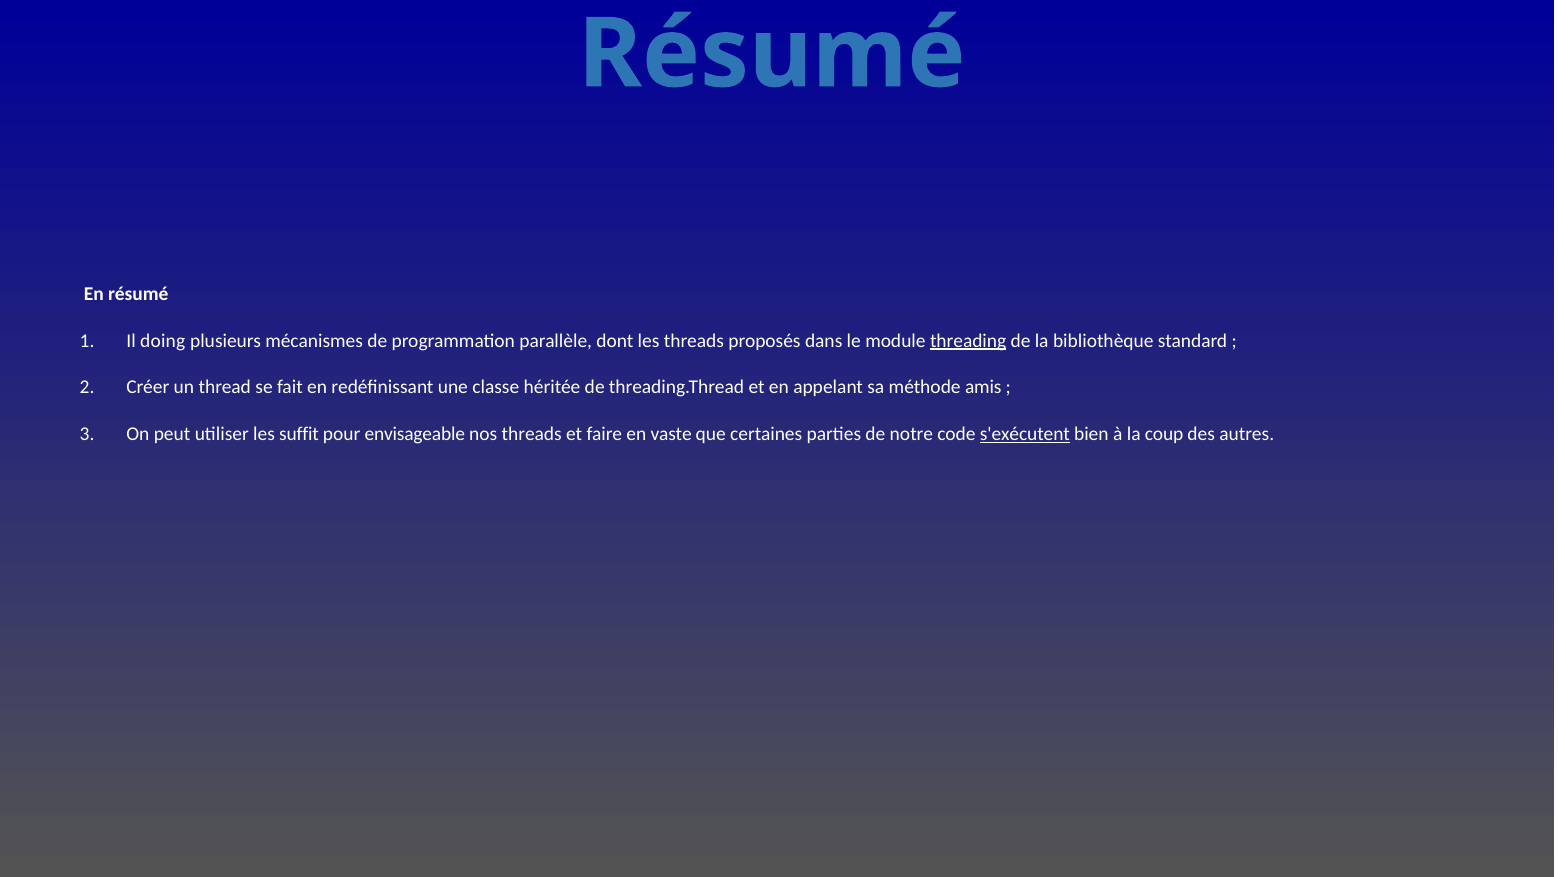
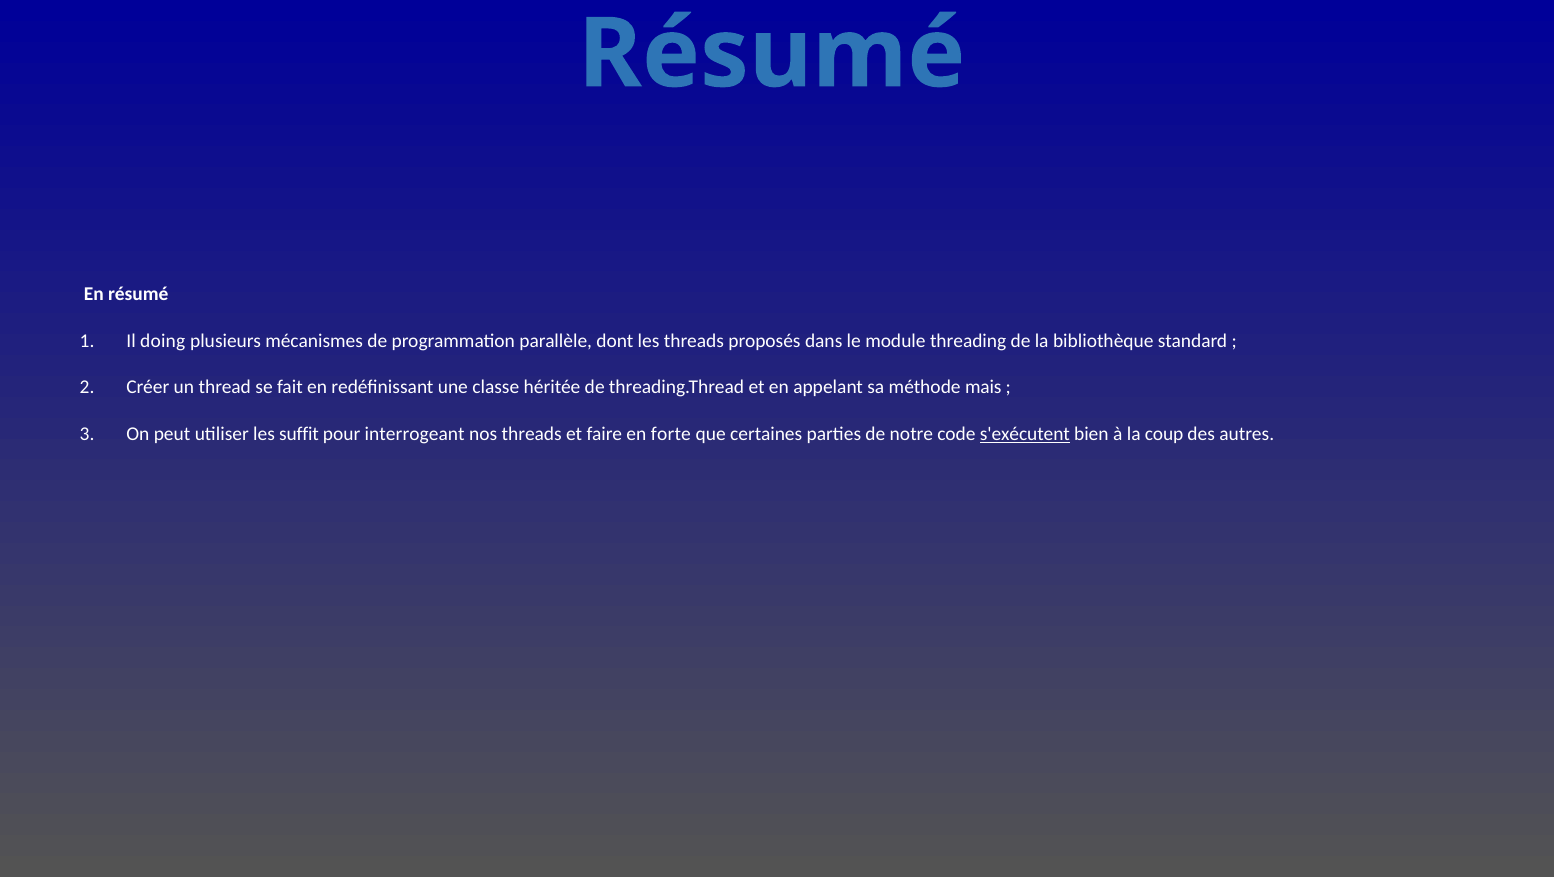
threading underline: present -> none (968, 340)
amis: amis -> mais (983, 387)
envisageable: envisageable -> interrogeant (415, 434)
vaste: vaste -> forte (671, 434)
